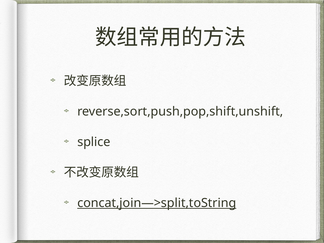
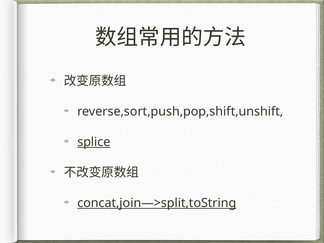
splice underline: none -> present (94, 142)
